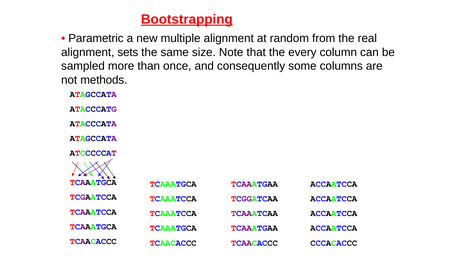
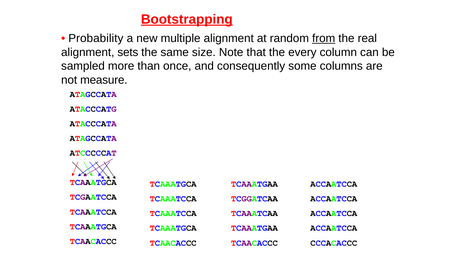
Parametric: Parametric -> Probability (96, 38)
from underline: none -> present (324, 38)
methods: methods -> measure (104, 80)
